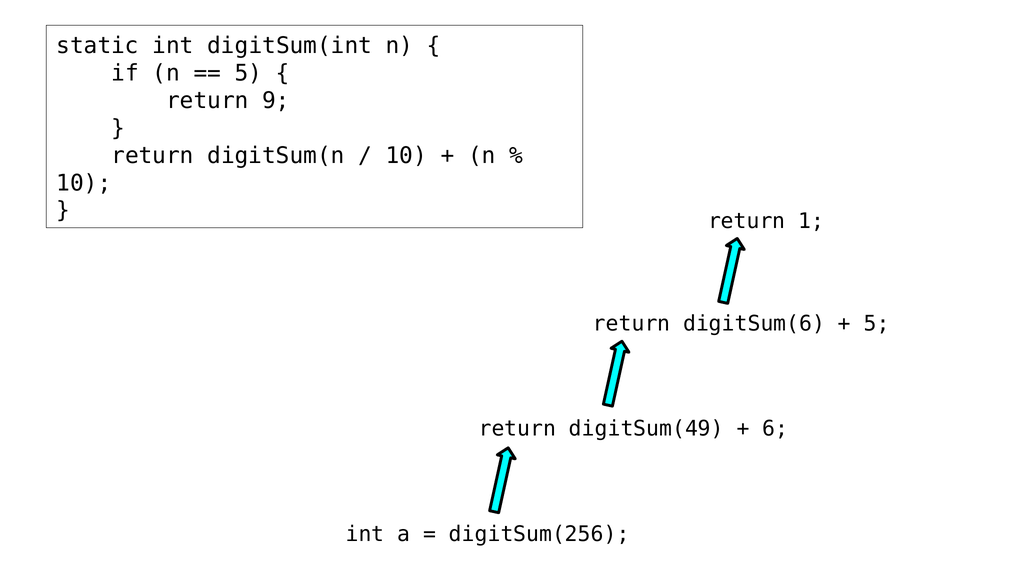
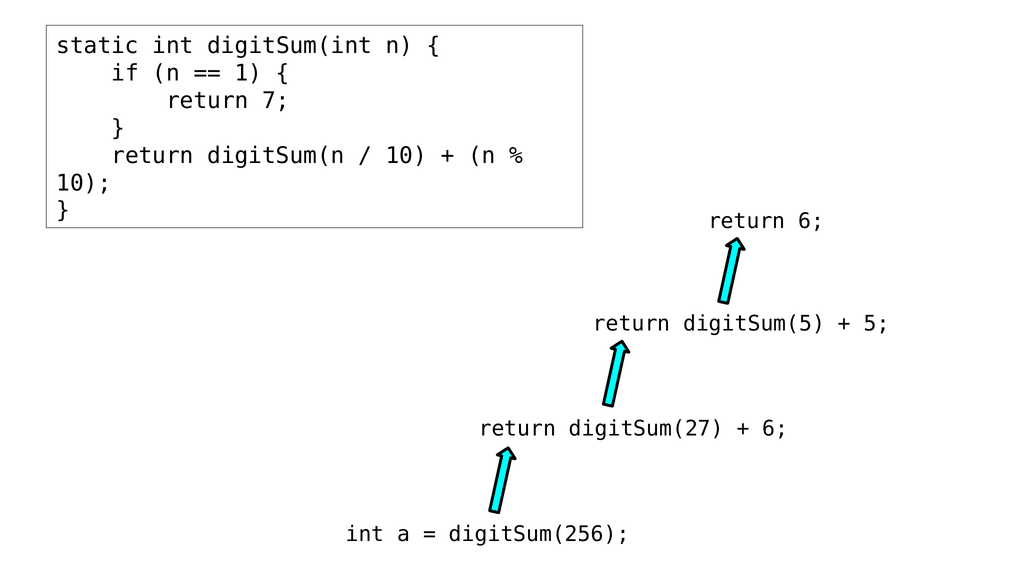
5: 5 -> 1 (248, 73)
9: 9 -> 7 (276, 101)
return 1: 1 -> 6 (811, 221)
digitSum(6: digitSum(6 -> digitSum(5 (754, 324)
digitSum(49: digitSum(49 -> digitSum(27 (646, 429)
